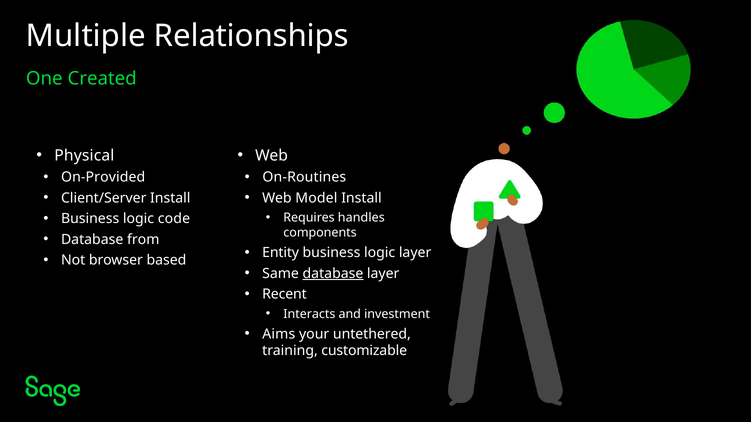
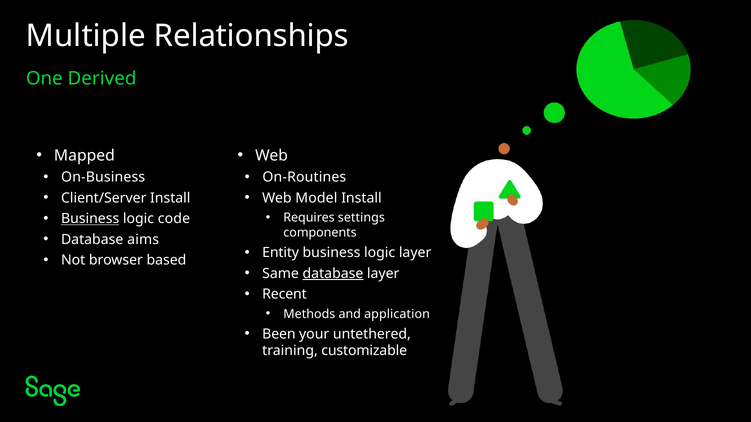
Created: Created -> Derived (102, 78)
Physical: Physical -> Mapped (84, 156)
On-Provided: On-Provided -> On-Business (103, 177)
handles: handles -> settings (361, 218)
Business underline: none -> present (90, 219)
from: from -> aims (143, 240)
Interacts: Interacts -> Methods (309, 314)
investment: investment -> application (397, 314)
Aims: Aims -> Been (279, 334)
